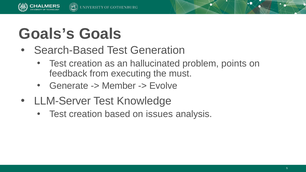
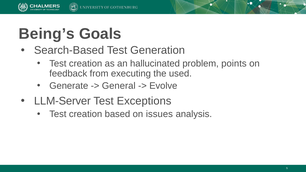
Goals’s: Goals’s -> Being’s (47, 34)
must: must -> used (180, 74)
Member: Member -> General (119, 86)
Knowledge: Knowledge -> Exceptions (144, 101)
